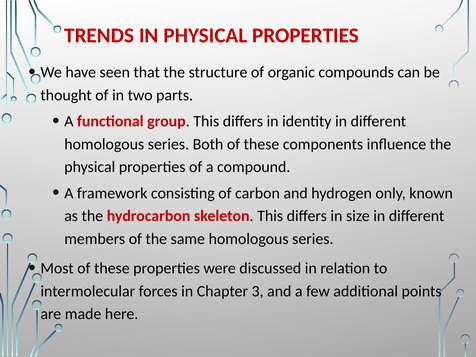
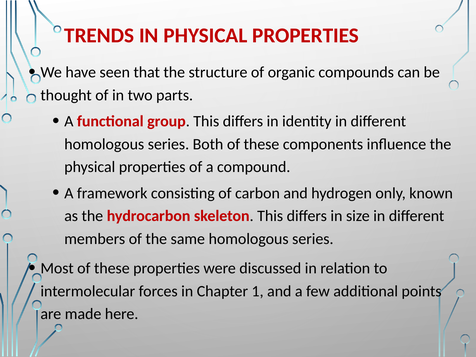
3: 3 -> 1 (258, 291)
